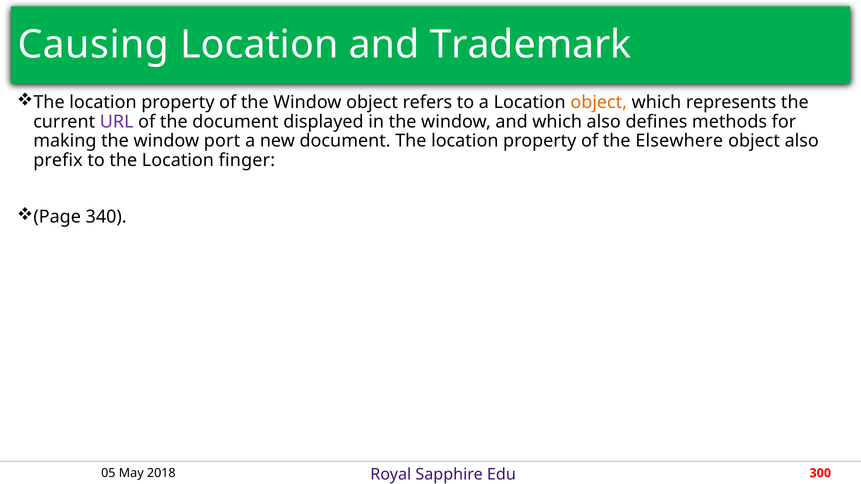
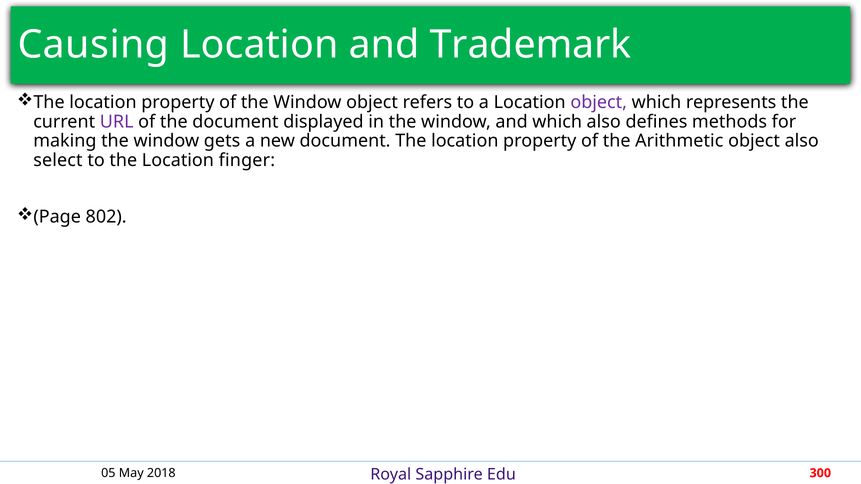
object colour: orange -> purple (599, 102)
port: port -> gets (222, 141)
Elsewhere: Elsewhere -> Arithmetic (679, 141)
prefix: prefix -> select (58, 160)
340: 340 -> 802 (106, 217)
